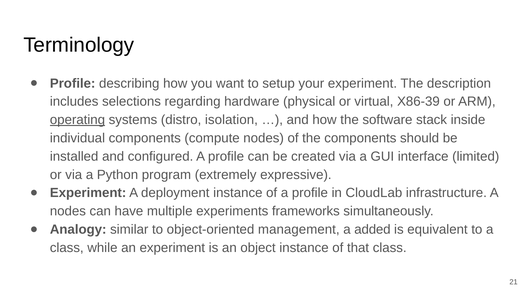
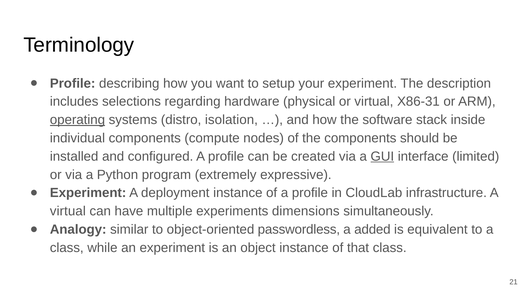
X86-39: X86-39 -> X86-31 (418, 102)
GUI underline: none -> present (382, 156)
nodes: nodes -> virtual (68, 211)
frameworks: frameworks -> dimensions (306, 211)
management: management -> passwordless (299, 230)
